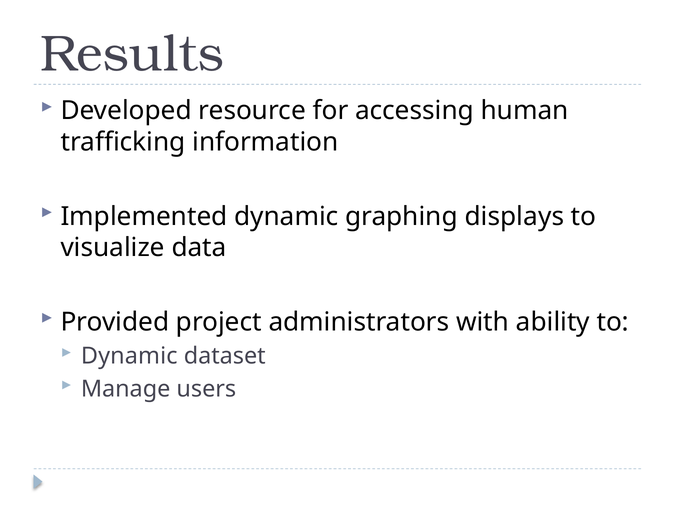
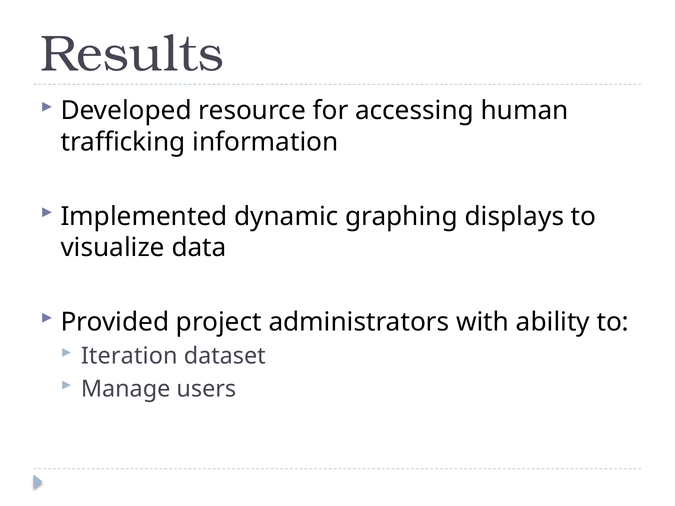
Dynamic: Dynamic -> Iteration (129, 356)
